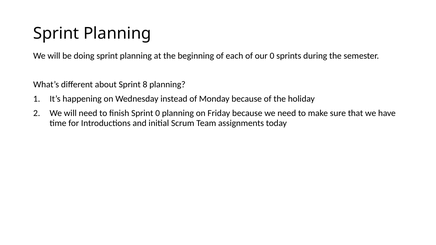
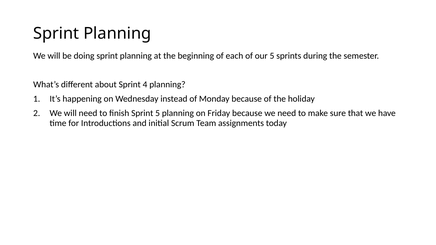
our 0: 0 -> 5 (272, 56)
8: 8 -> 4 (145, 85)
Sprint 0: 0 -> 5 (158, 113)
